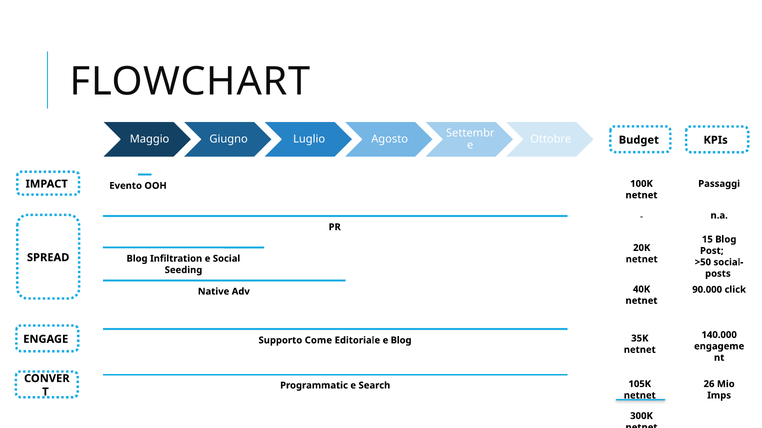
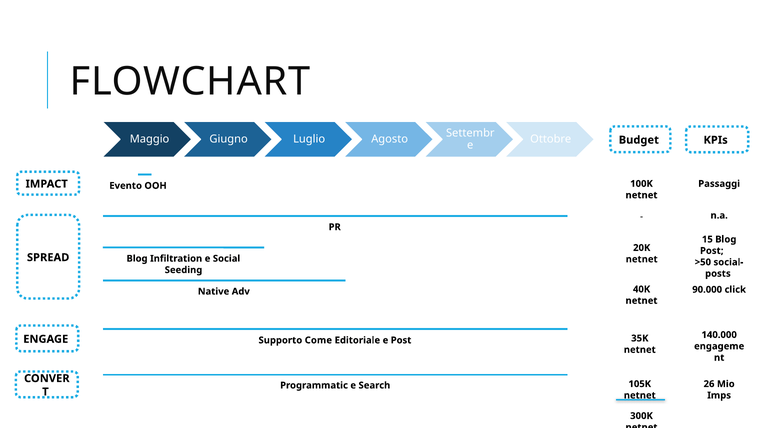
e Blog: Blog -> Post (401, 341)
